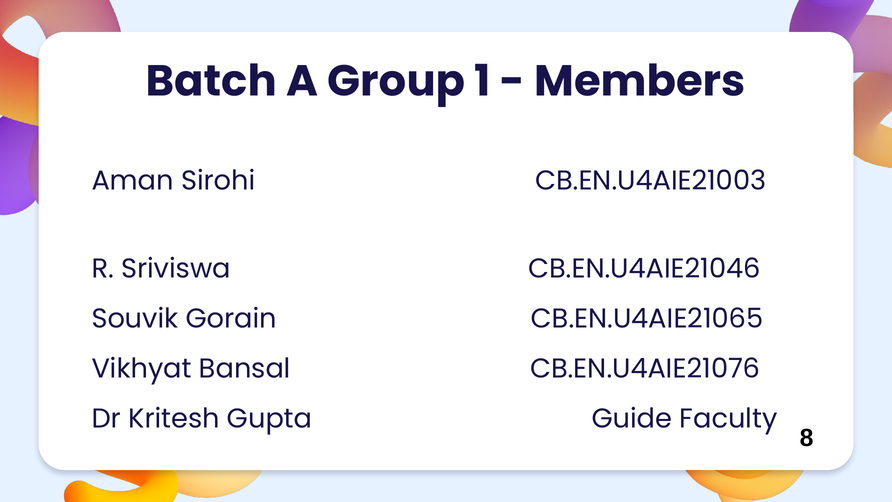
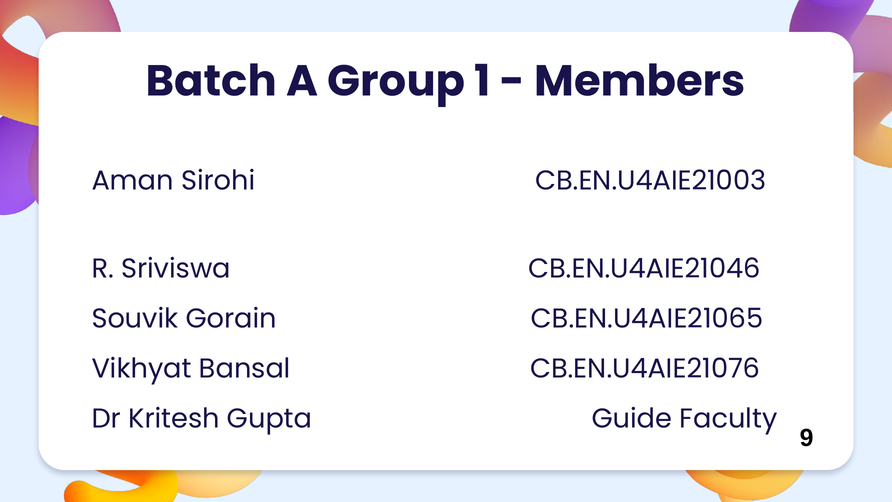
8: 8 -> 9 (807, 438)
